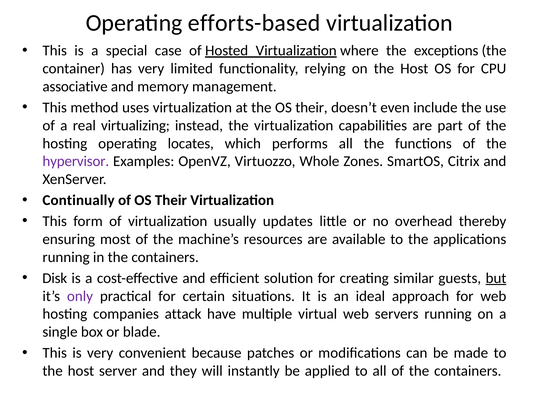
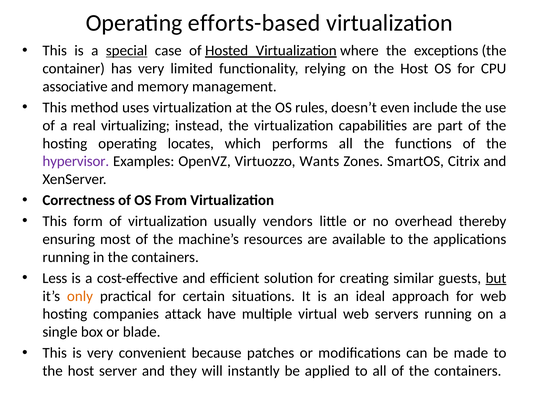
special underline: none -> present (127, 51)
the OS their: their -> rules (312, 108)
Whole: Whole -> Wants (319, 161)
Continually: Continually -> Correctness (79, 200)
of OS Their: Their -> From (171, 200)
updates: updates -> vendors (288, 221)
Disk: Disk -> Less (55, 278)
only colour: purple -> orange (80, 296)
